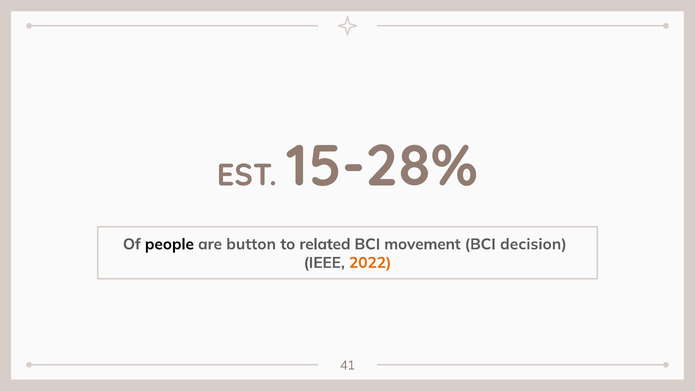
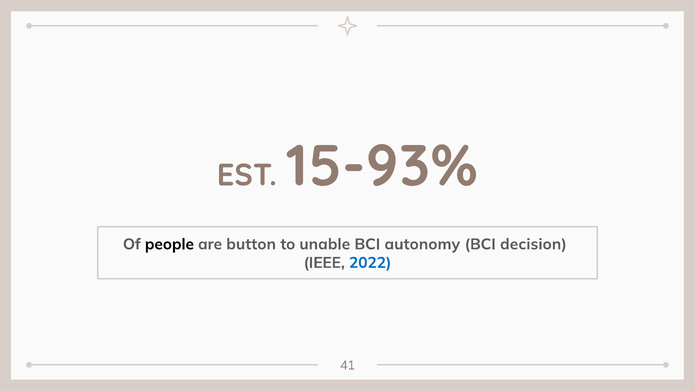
15-28%: 15-28% -> 15-93% (382, 166)
related: related -> unable (325, 244)
movement: movement -> autonomy (422, 244)
2022 colour: orange -> blue (370, 263)
